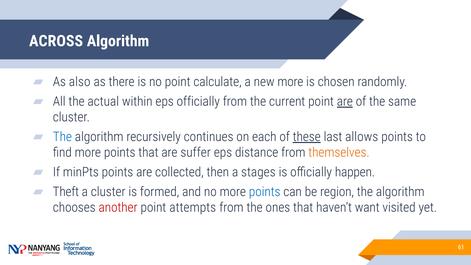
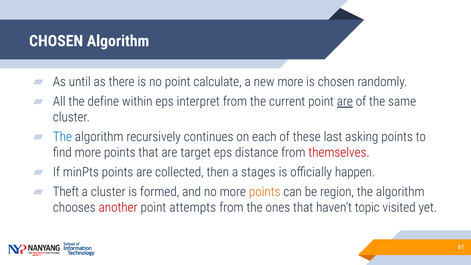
ACROSS: ACROSS -> CHOSEN (56, 41)
also: also -> until (80, 82)
actual: actual -> define (103, 101)
eps officially: officially -> interpret (198, 101)
these underline: present -> none (307, 137)
allows: allows -> asking (362, 137)
suffer: suffer -> target (196, 153)
themselves colour: orange -> red (339, 153)
points colour: blue -> orange (265, 192)
want: want -> topic (367, 208)
